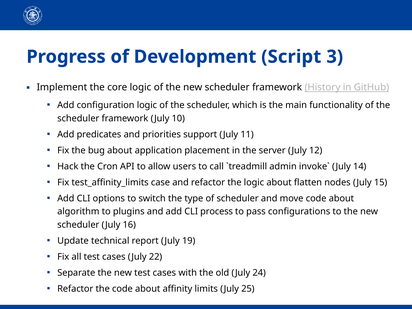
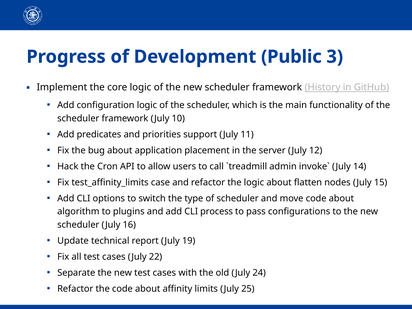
Script: Script -> Public (291, 57)
